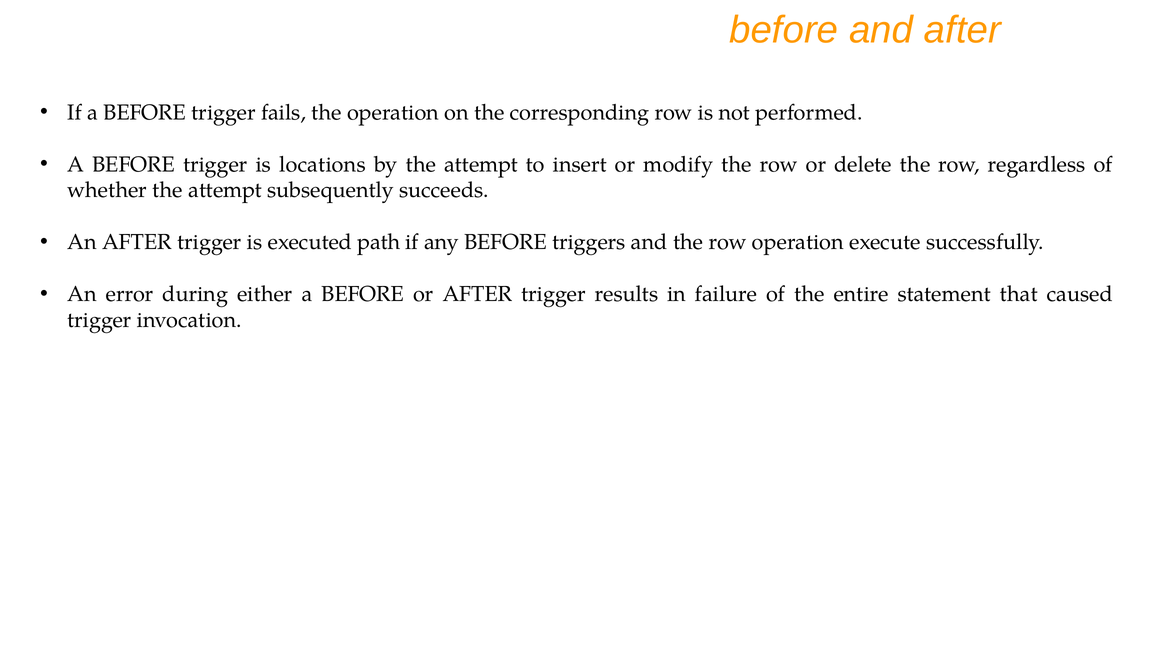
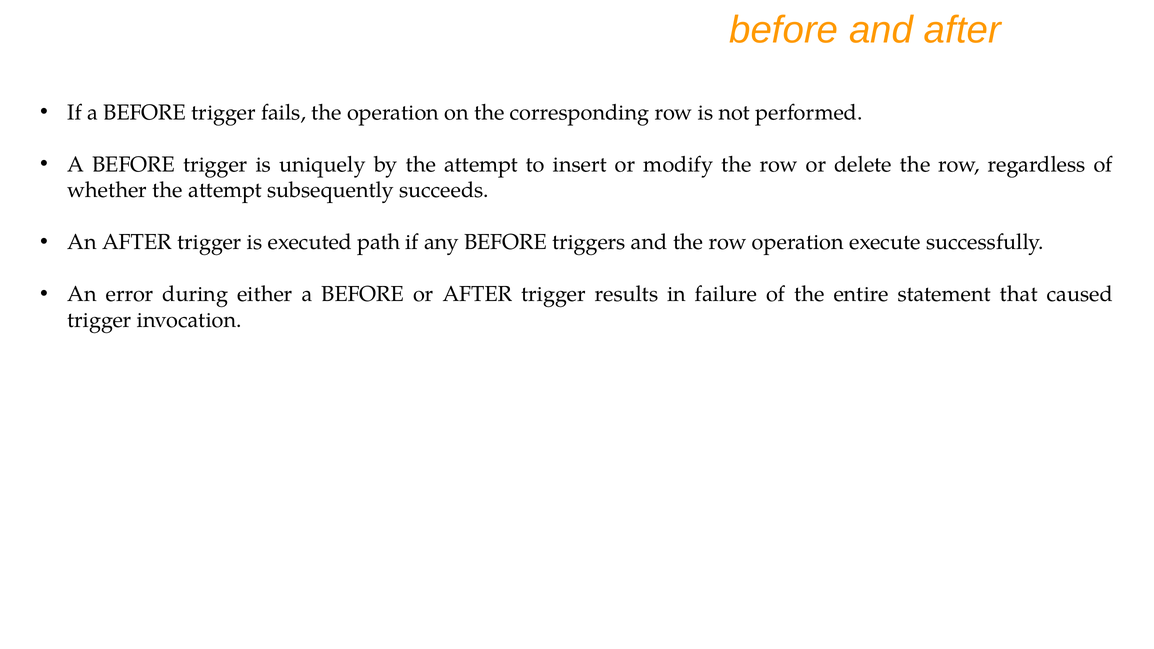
locations: locations -> uniquely (322, 164)
